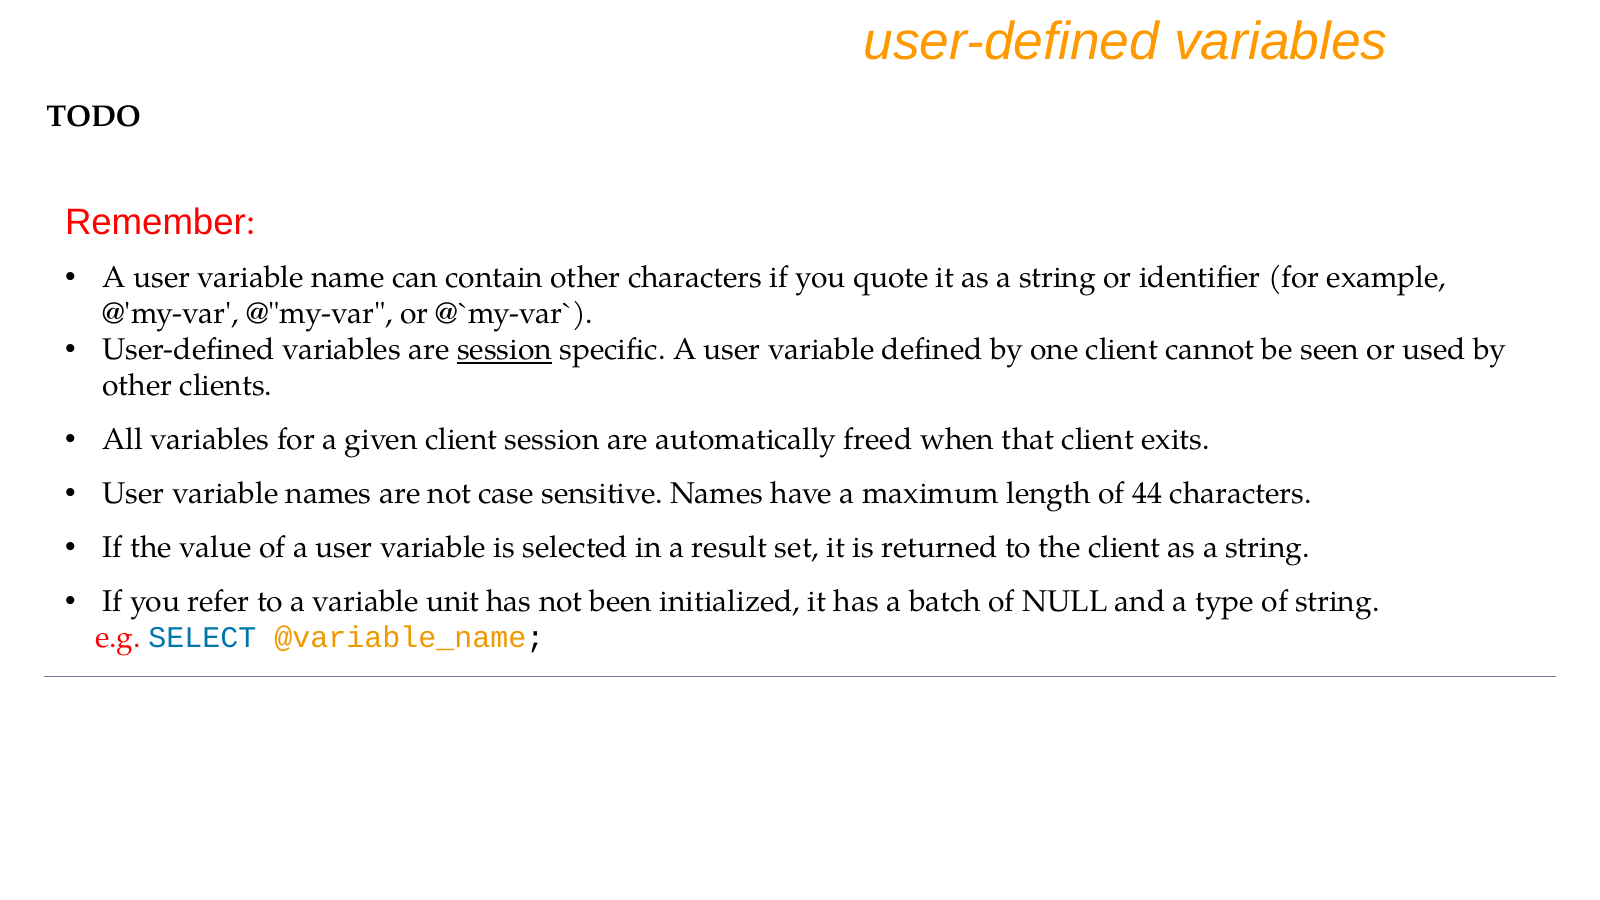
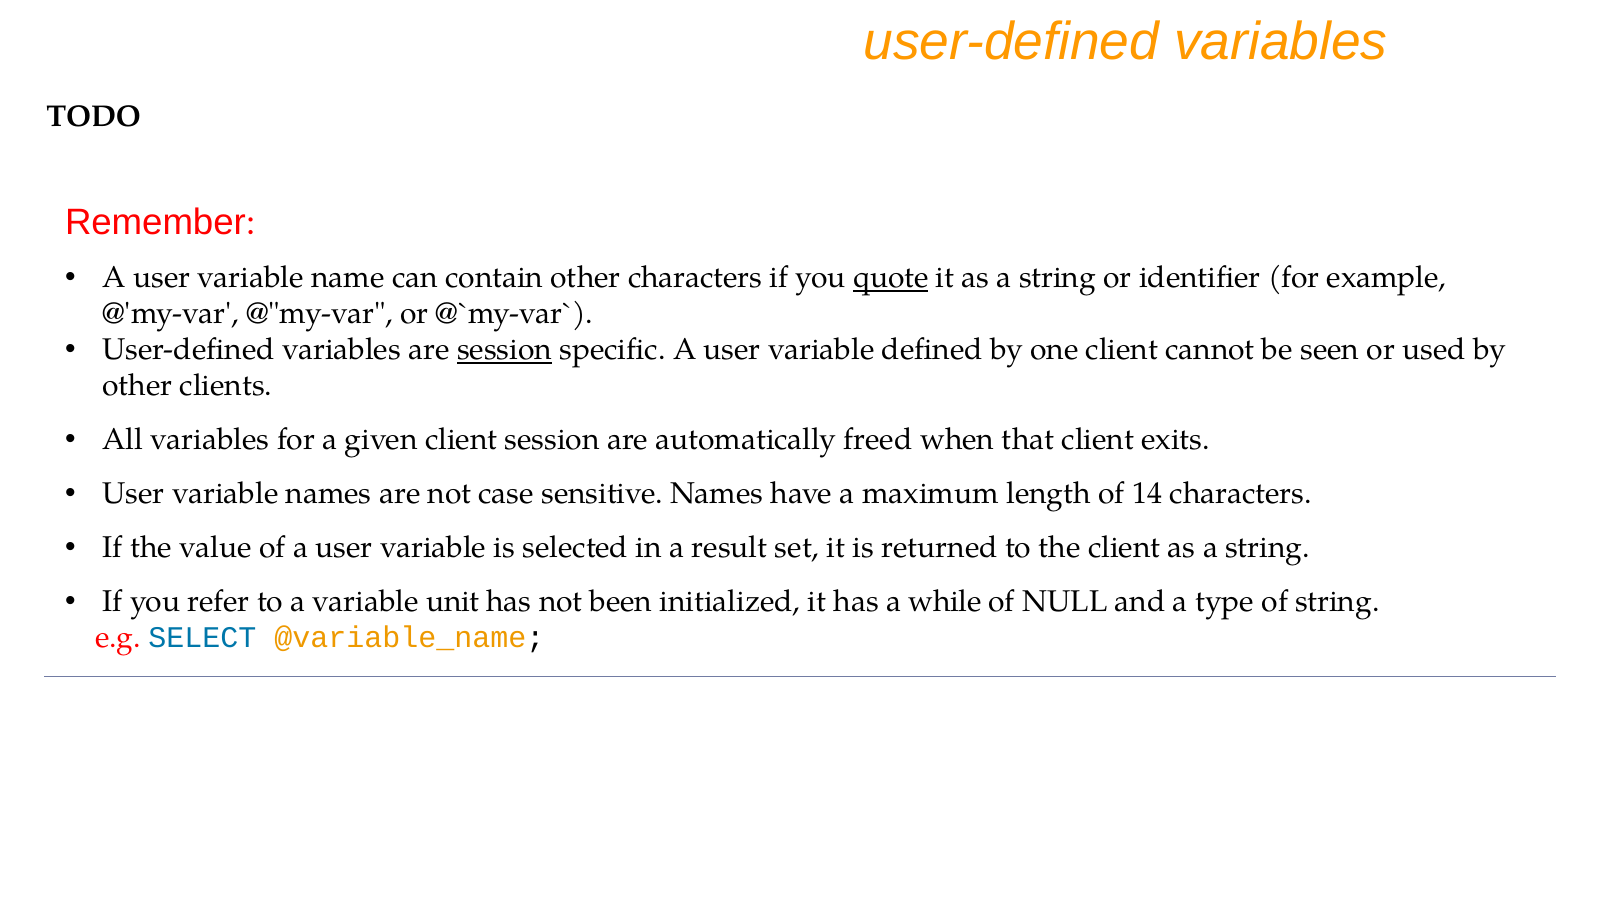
quote underline: none -> present (891, 278)
44: 44 -> 14 (1147, 494)
batch: batch -> while (945, 602)
